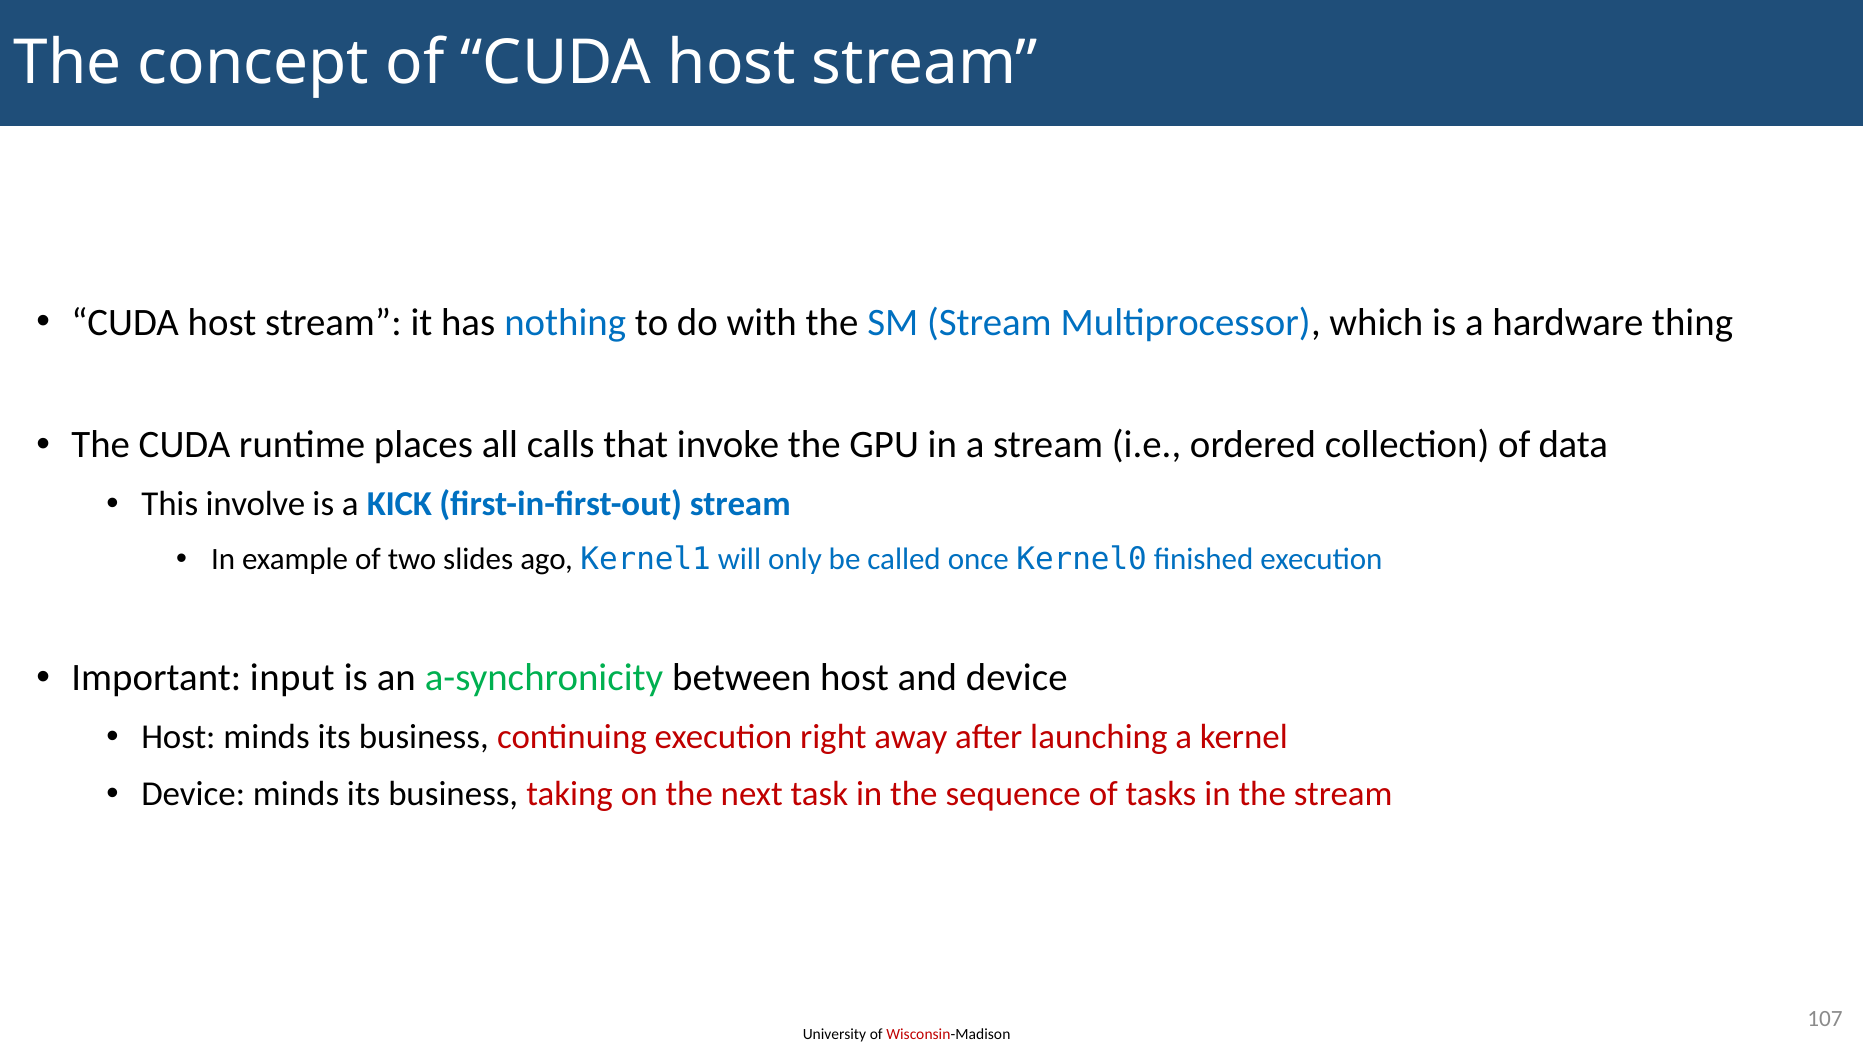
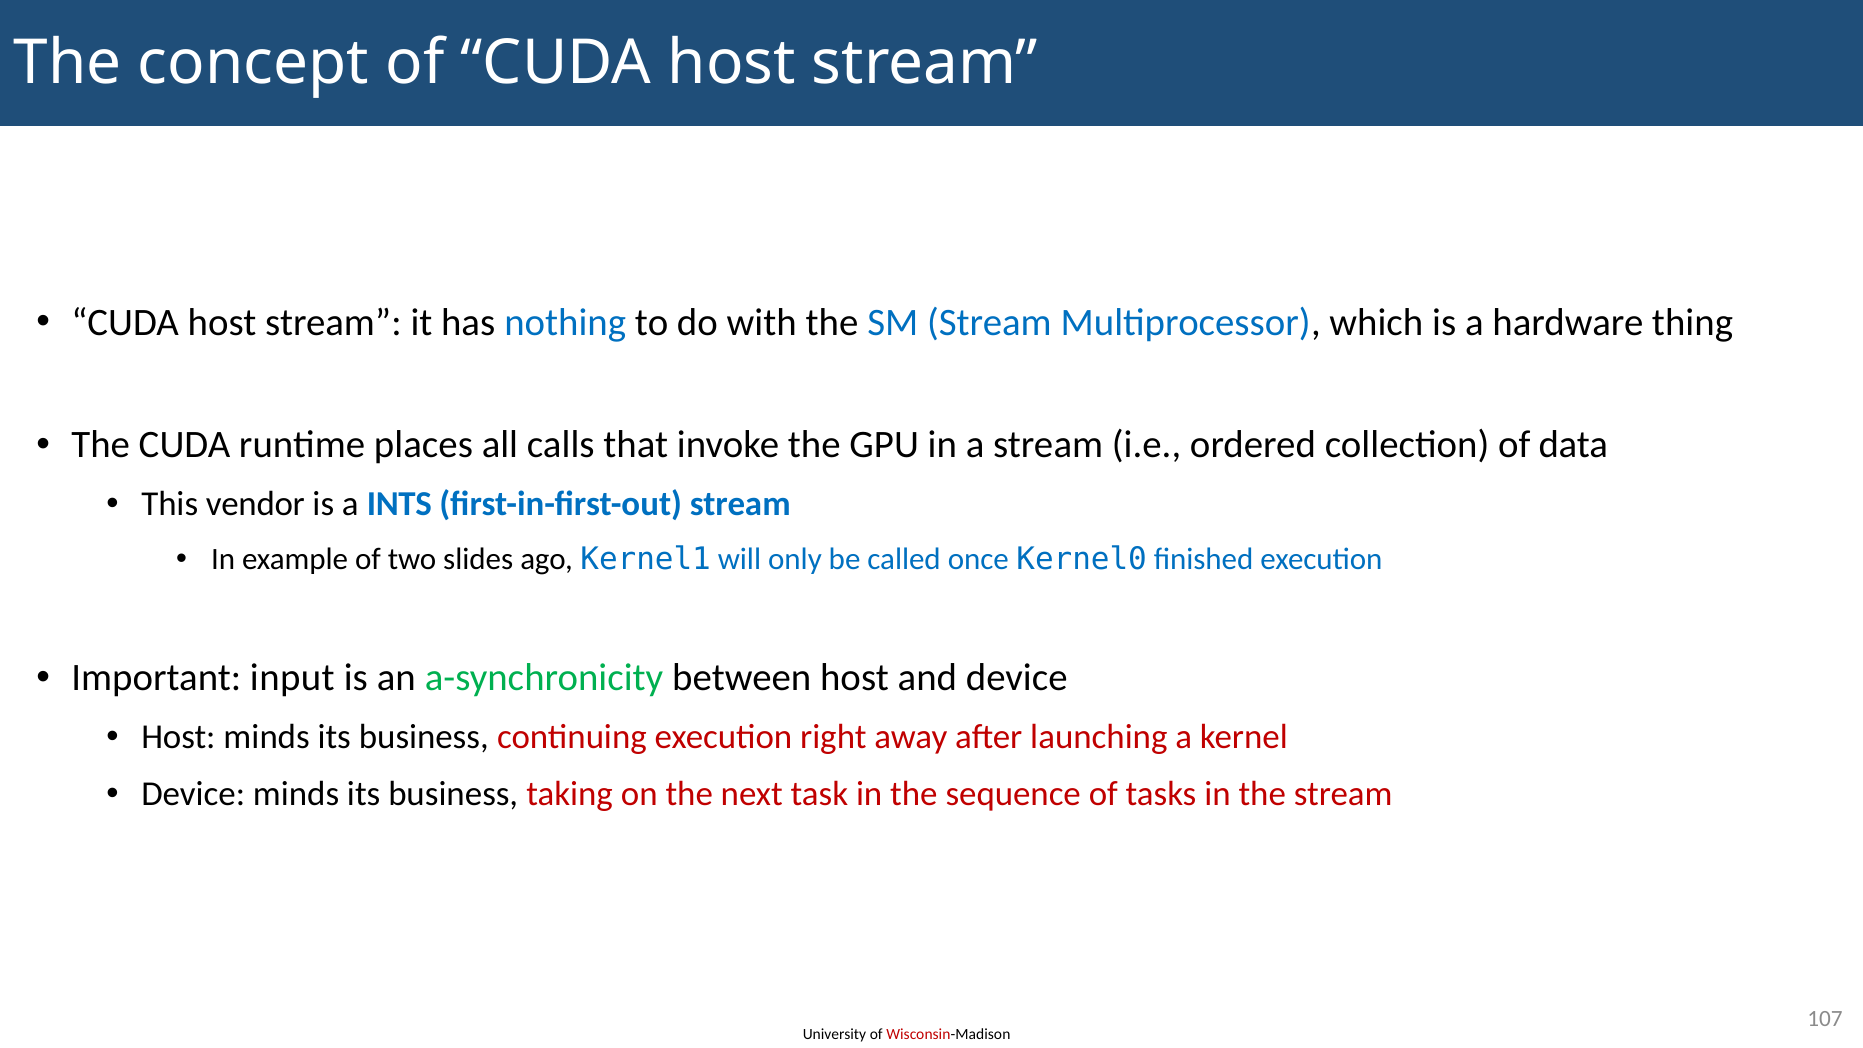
involve: involve -> vendor (255, 504)
KICK: KICK -> INTS (399, 504)
